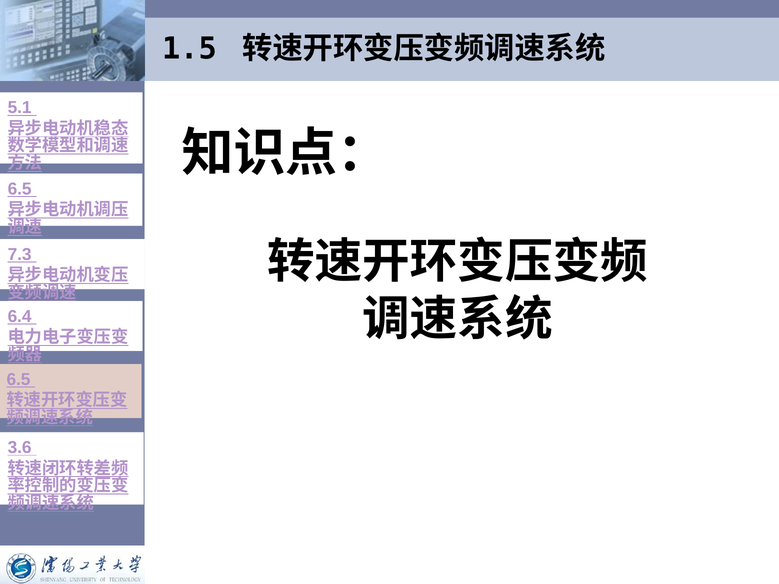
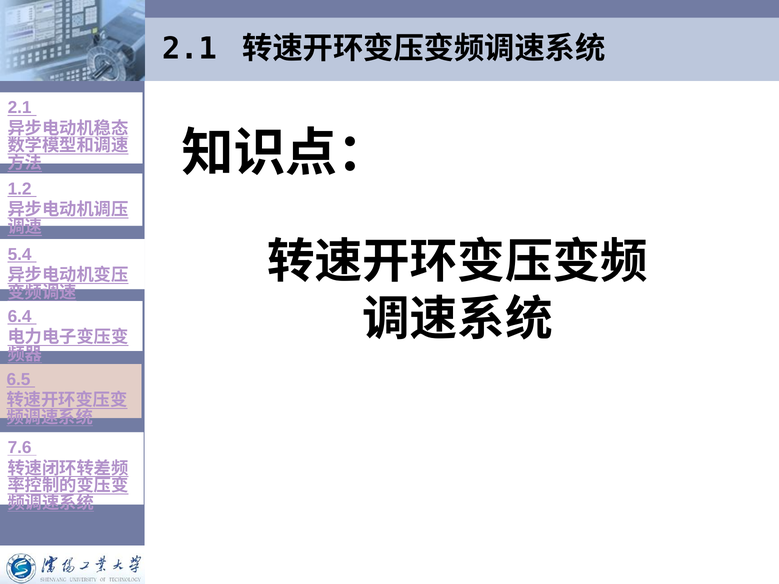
1.5: 1.5 -> 2.1 (190, 49)
5.1: 5.1 -> 2.1 (20, 108)
6.5: 6.5 -> 1.2 (20, 189)
7.3: 7.3 -> 5.4 (20, 255)
3.6: 3.6 -> 7.6 (20, 448)
